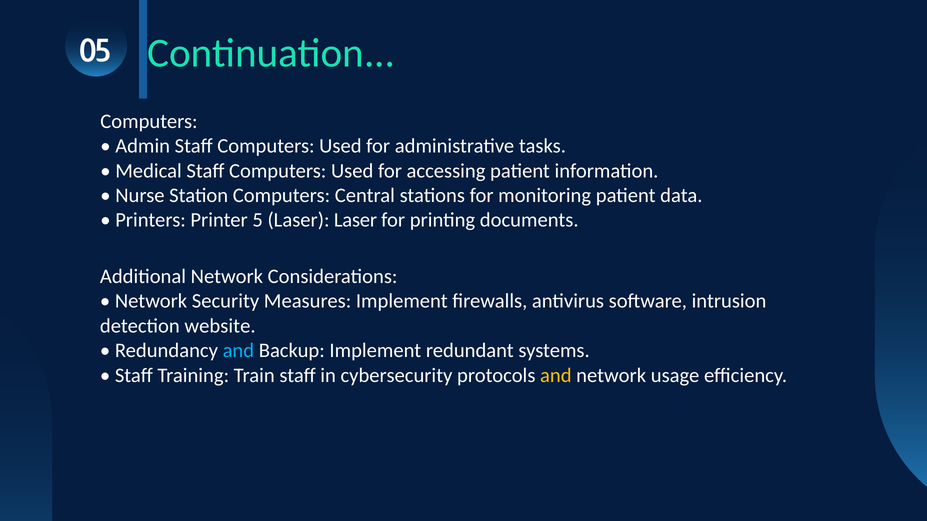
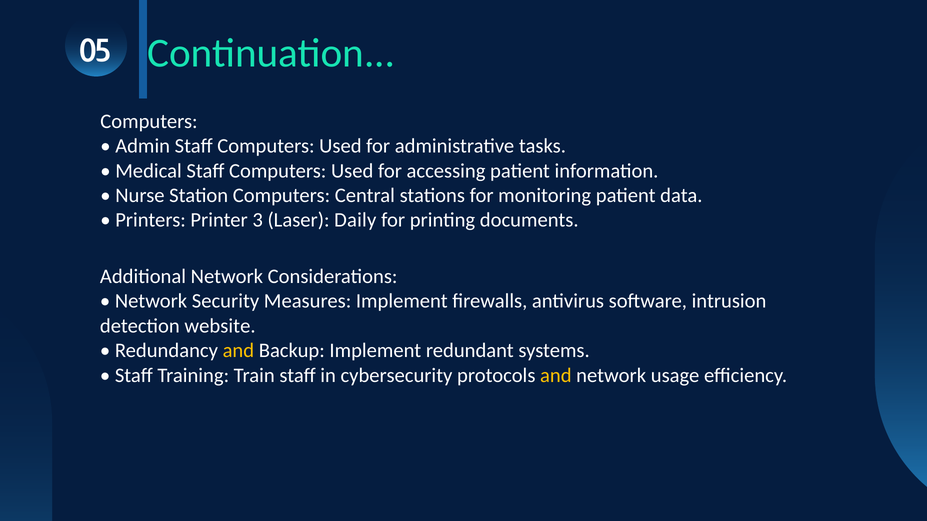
5: 5 -> 3 (258, 220)
Laser Laser: Laser -> Daily (355, 220)
and colour: light blue -> yellow (238, 351)
